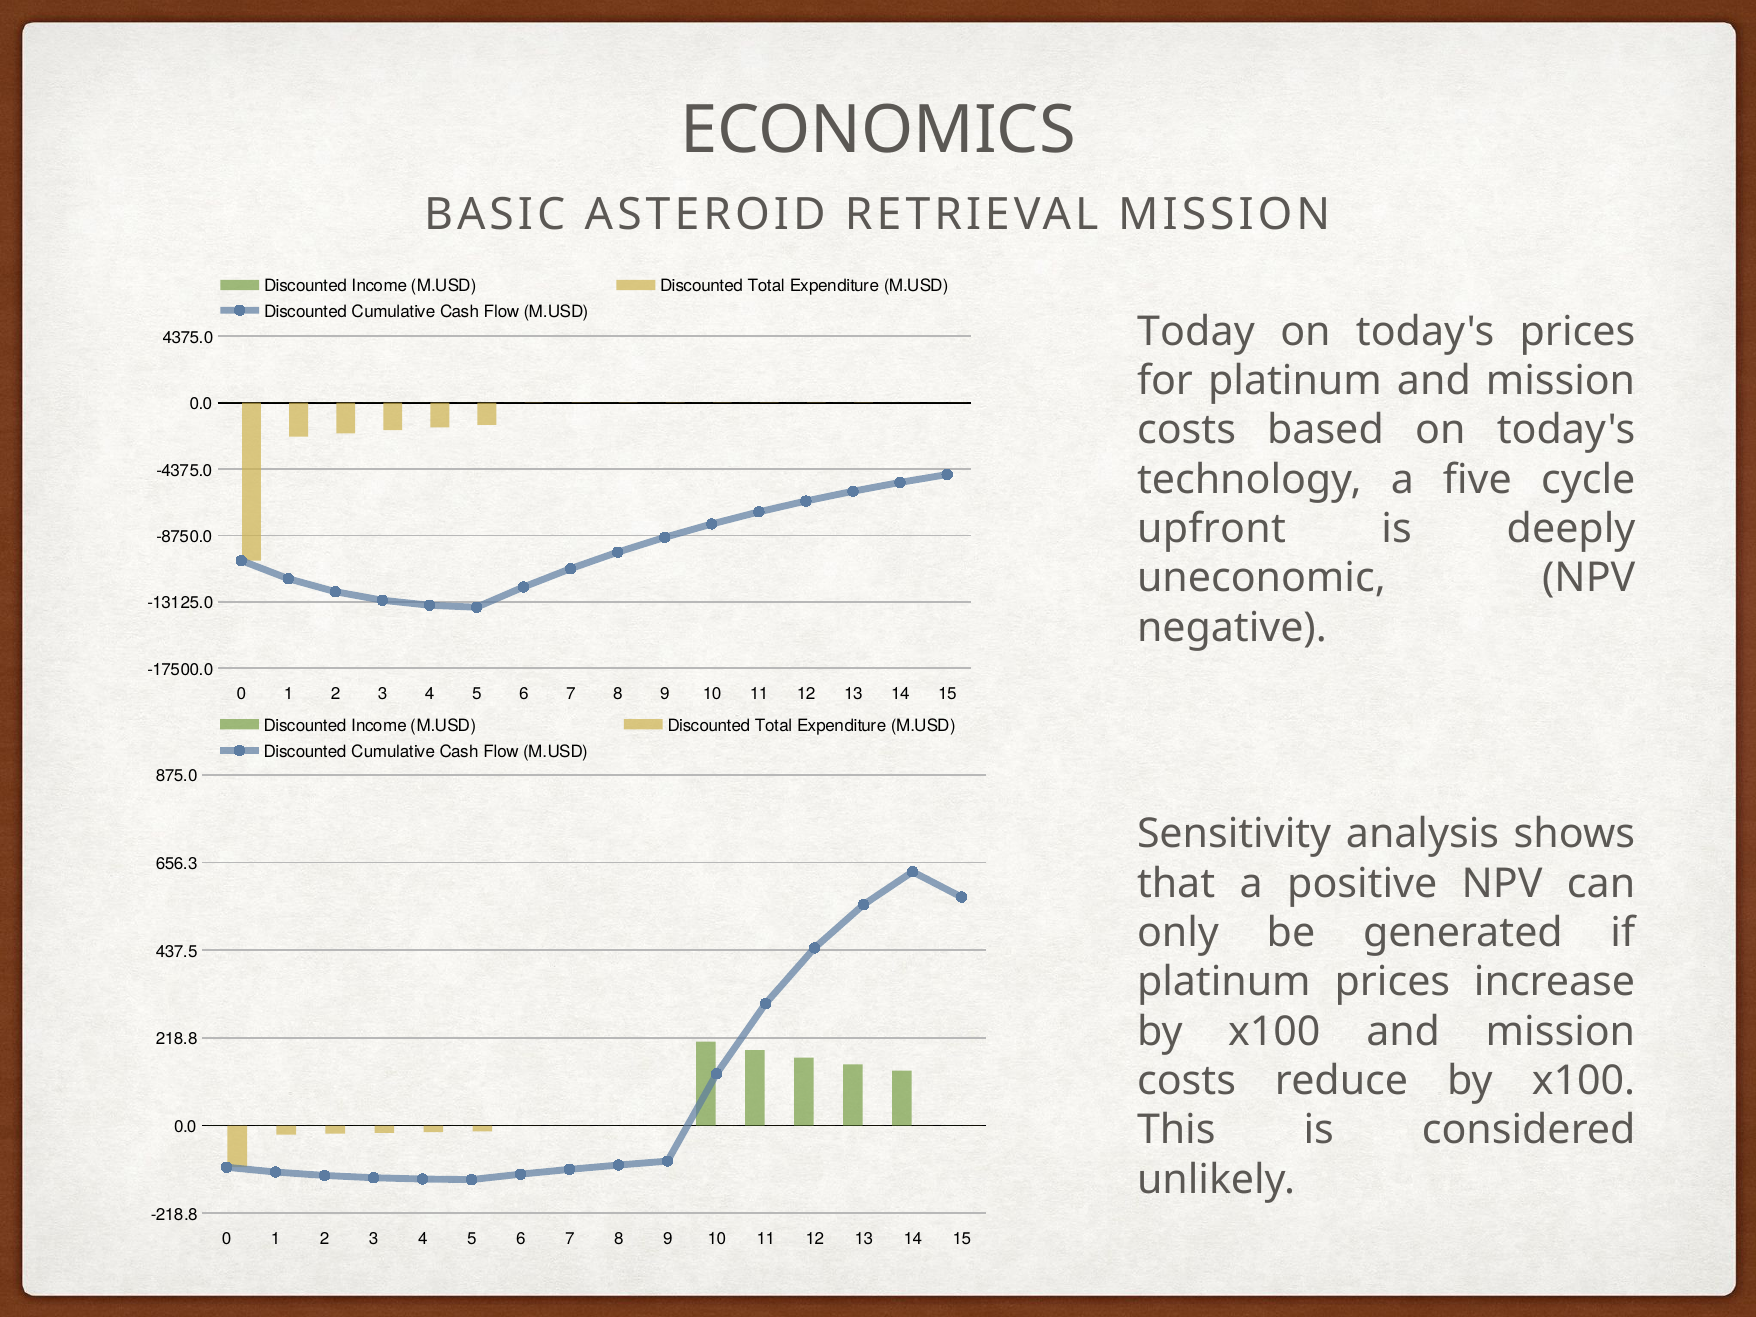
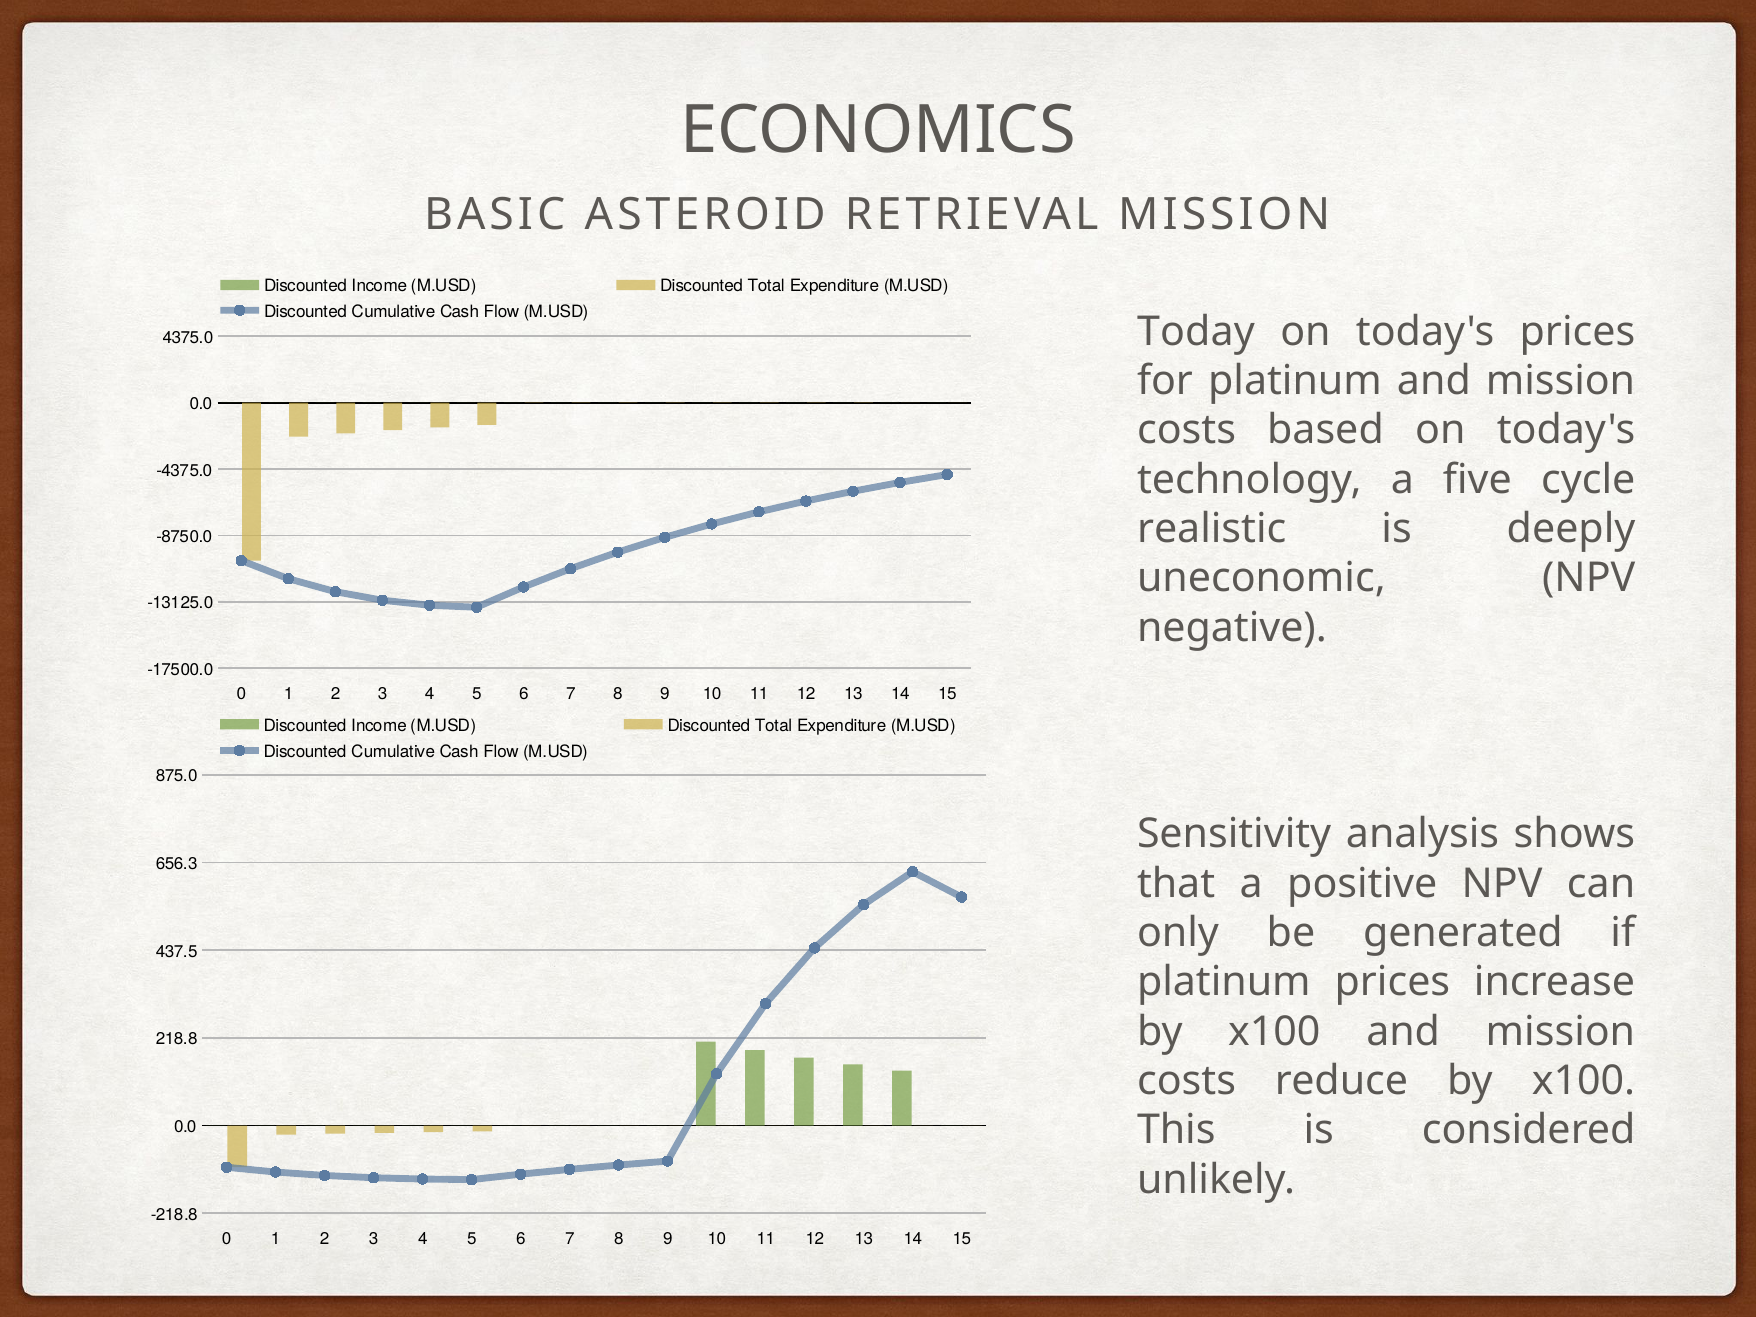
upfront: upfront -> realistic (1212, 529)
